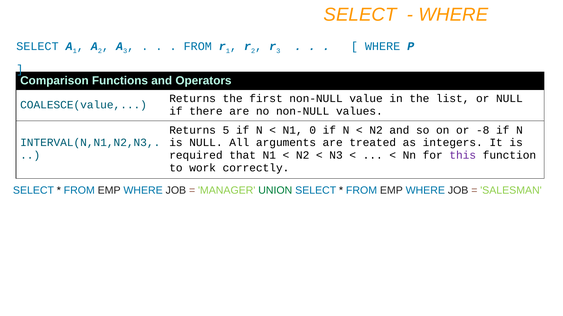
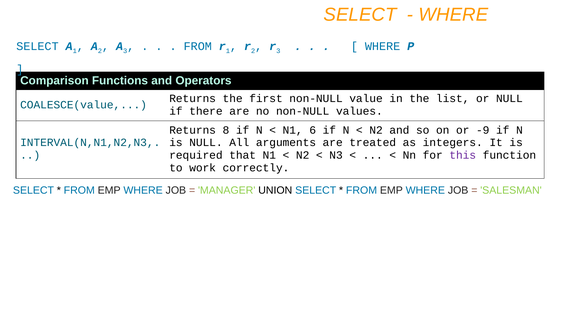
5: 5 -> 8 (226, 130)
0: 0 -> 6 (313, 130)
-8: -8 -> -9 (483, 130)
UNION colour: green -> black (275, 191)
